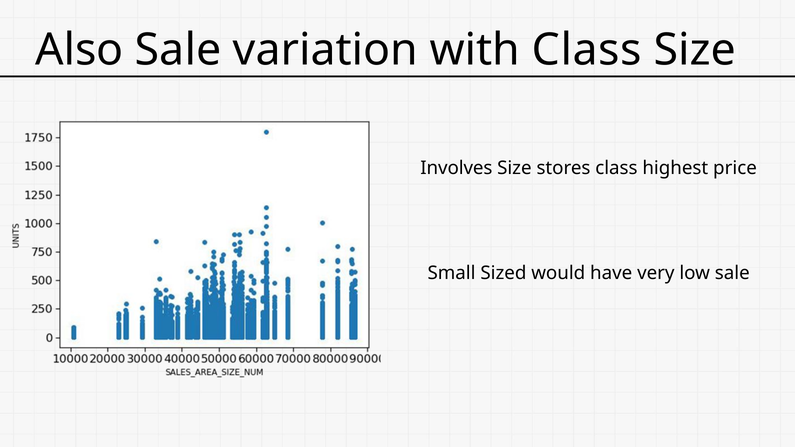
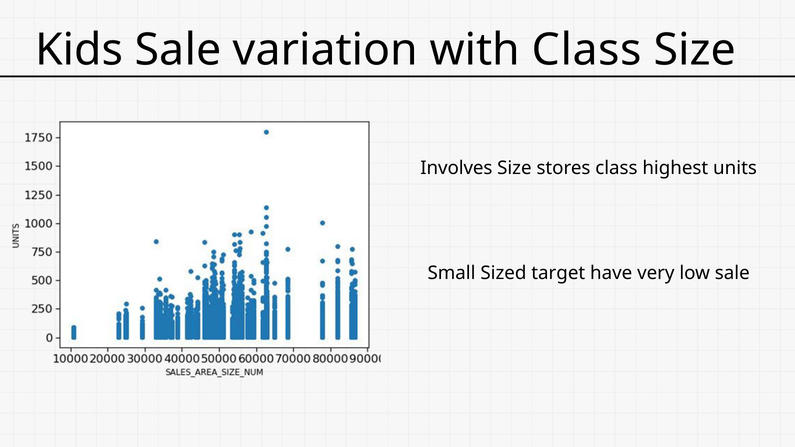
Also: Also -> Kids (79, 50)
price: price -> units (735, 168)
would: would -> target (558, 273)
